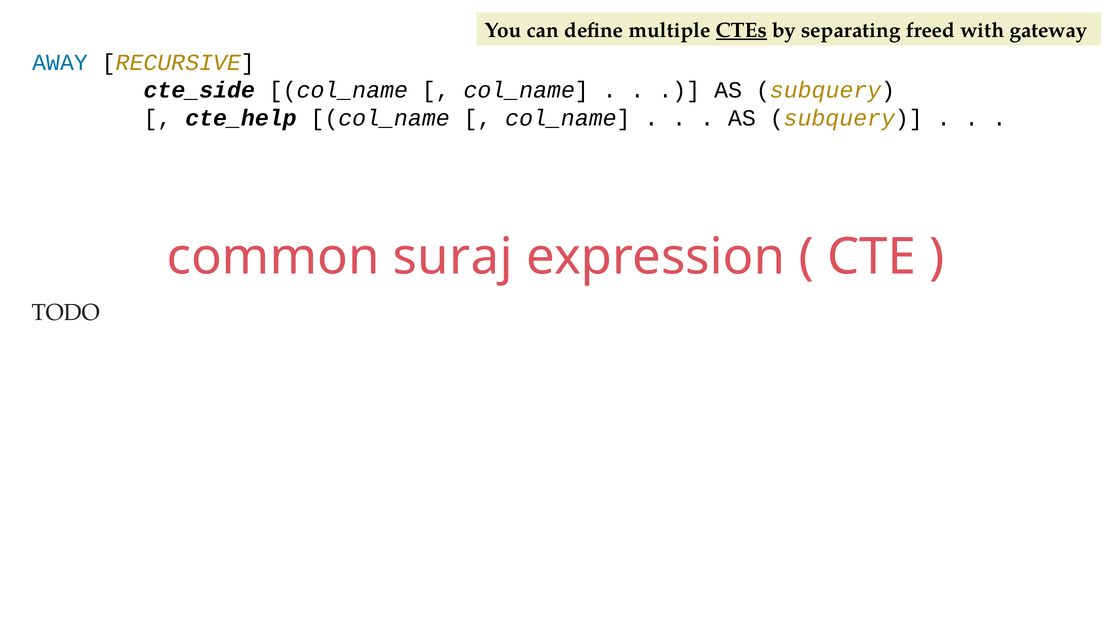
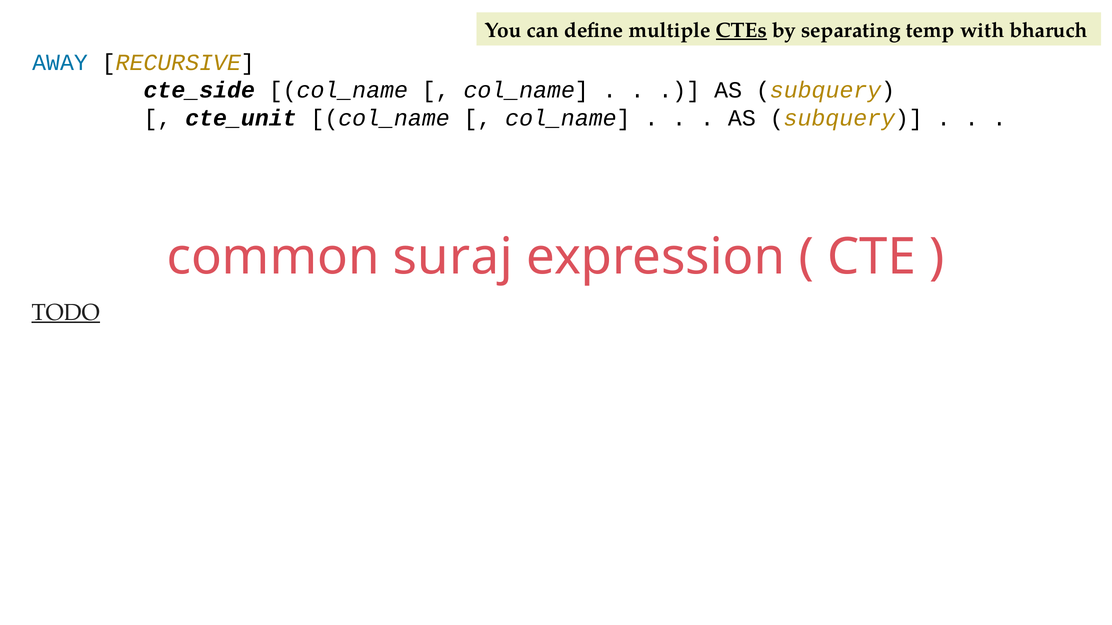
freed: freed -> temp (930, 30)
gateway: gateway -> bharuch (1048, 30)
cte_help: cte_help -> cte_unit (241, 118)
TODO underline: none -> present (66, 313)
